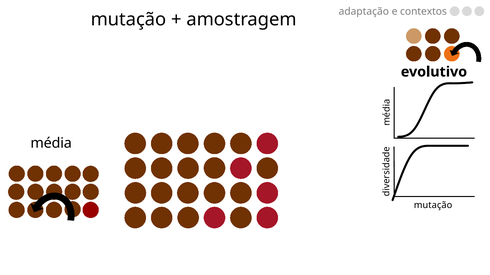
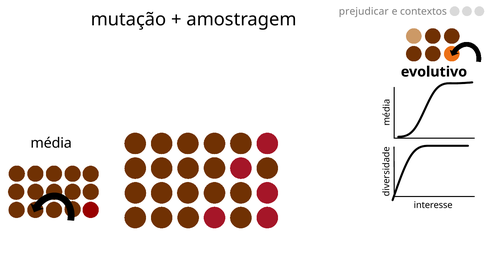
adaptação: adaptação -> prejudicar (364, 11)
mutação: mutação -> interesse (433, 206)
